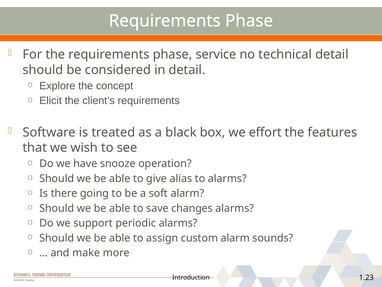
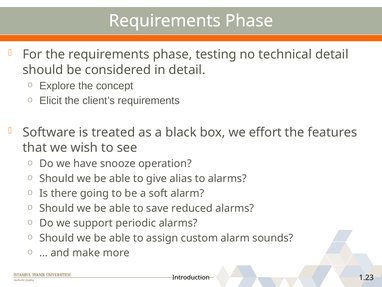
service: service -> testing (216, 54)
changes: changes -> reduced (192, 208)
